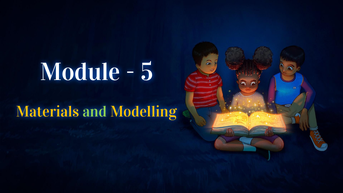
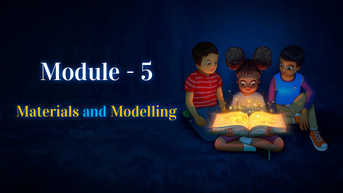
and colour: light green -> light blue (95, 111)
